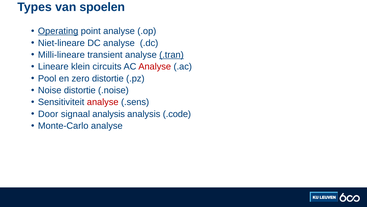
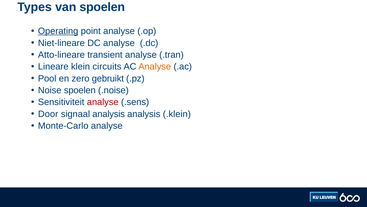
Milli-lineare: Milli-lineare -> Atto-lineare (61, 55)
.tran underline: present -> none (171, 55)
Analyse colour: red -> orange (155, 66)
zero distortie: distortie -> gebruikt (108, 78)
Noise distortie: distortie -> spoelen (80, 90)
.code: .code -> .klein (177, 114)
